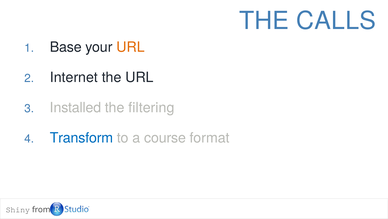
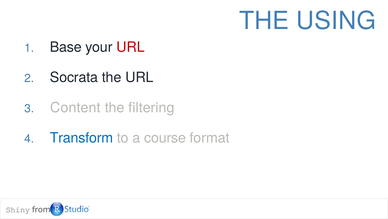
CALLS: CALLS -> USING (336, 21)
URL colour: orange -> red (131, 47)
Internet: Internet -> Socrata (74, 77)
Installed: Installed -> Content (75, 107)
